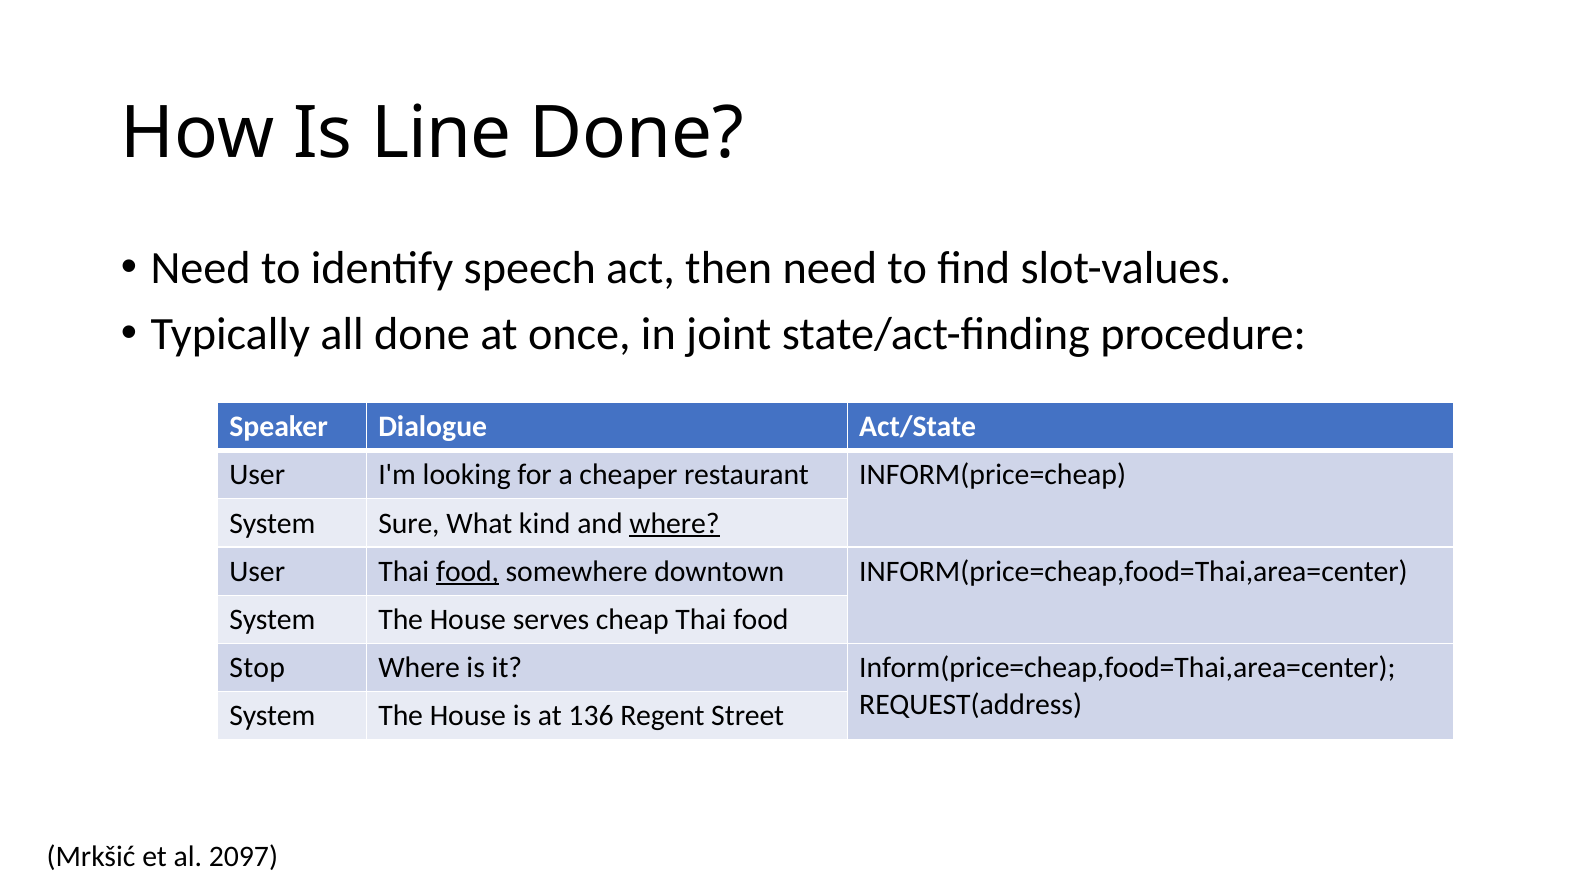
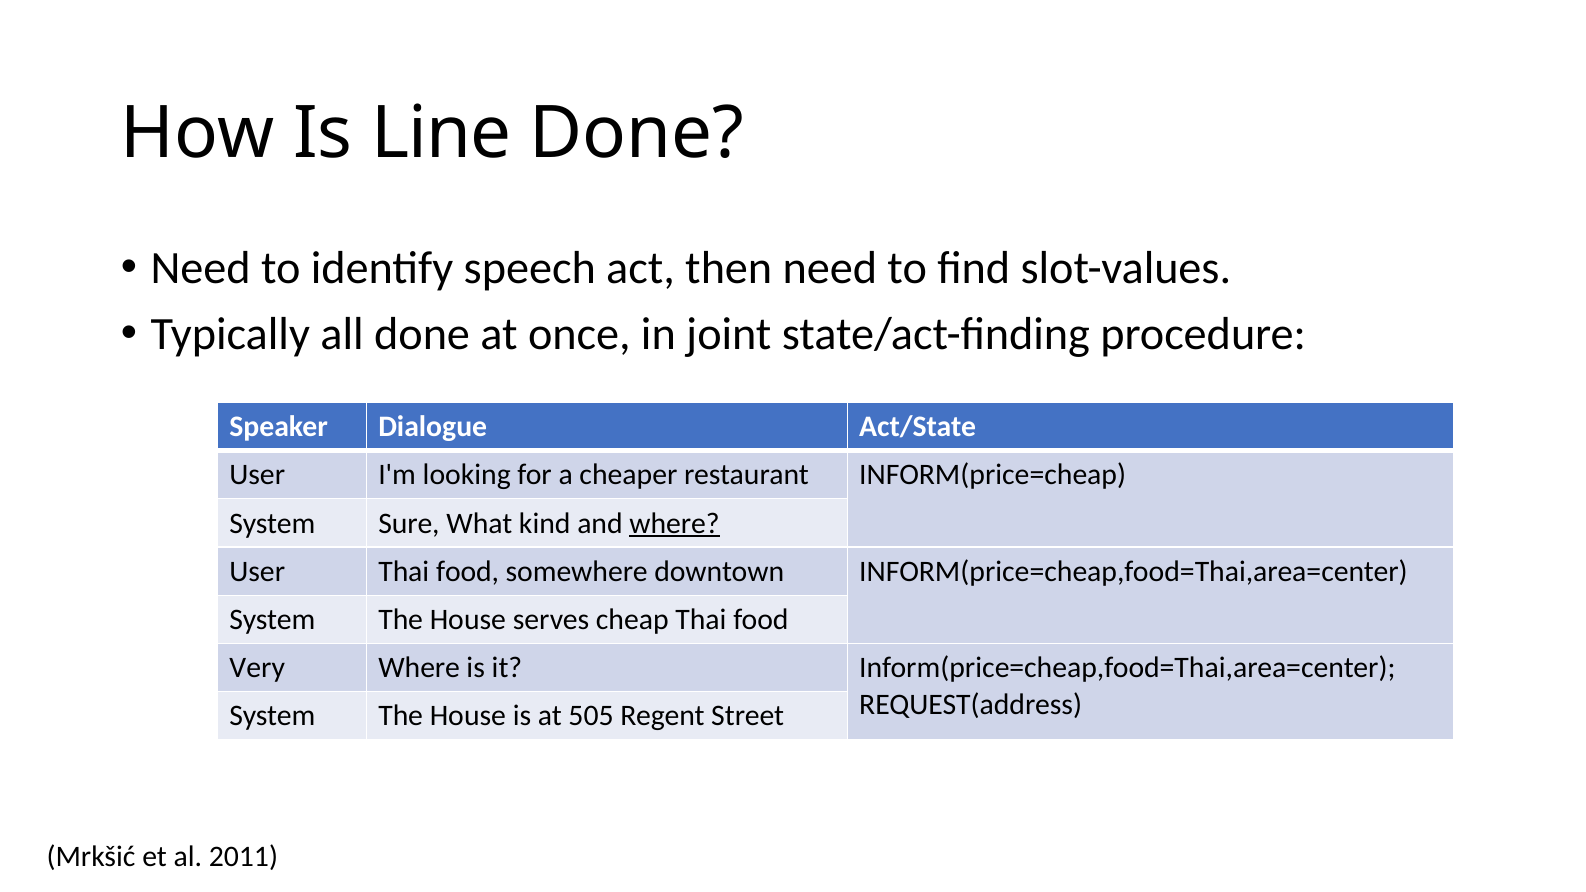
food underline: present -> none (468, 572)
Stop: Stop -> Very (257, 668)
136: 136 -> 505 (591, 716)
2097: 2097 -> 2011 (243, 857)
